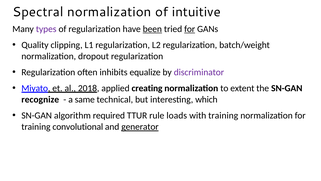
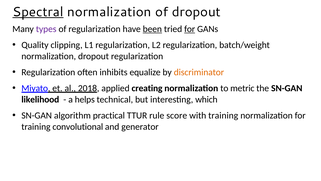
Spectral underline: none -> present (38, 12)
of intuitive: intuitive -> dropout (196, 12)
discriminator colour: purple -> orange (199, 72)
extent: extent -> metric (242, 88)
recognize: recognize -> likelihood (40, 99)
same: same -> helps (85, 99)
required: required -> practical (109, 115)
loads: loads -> score (177, 115)
generator underline: present -> none (140, 127)
